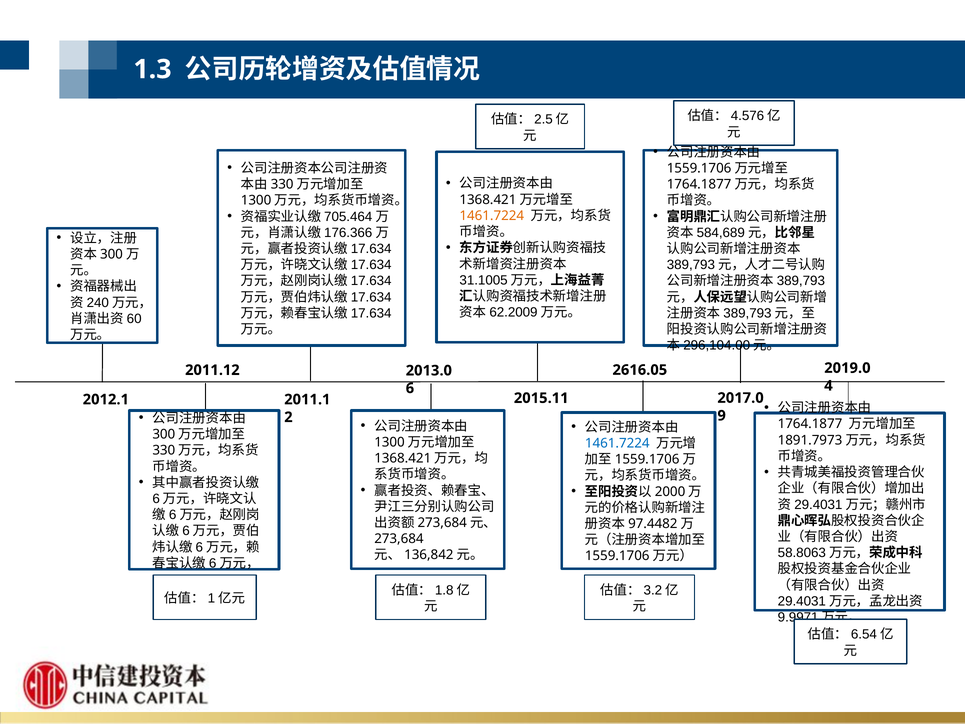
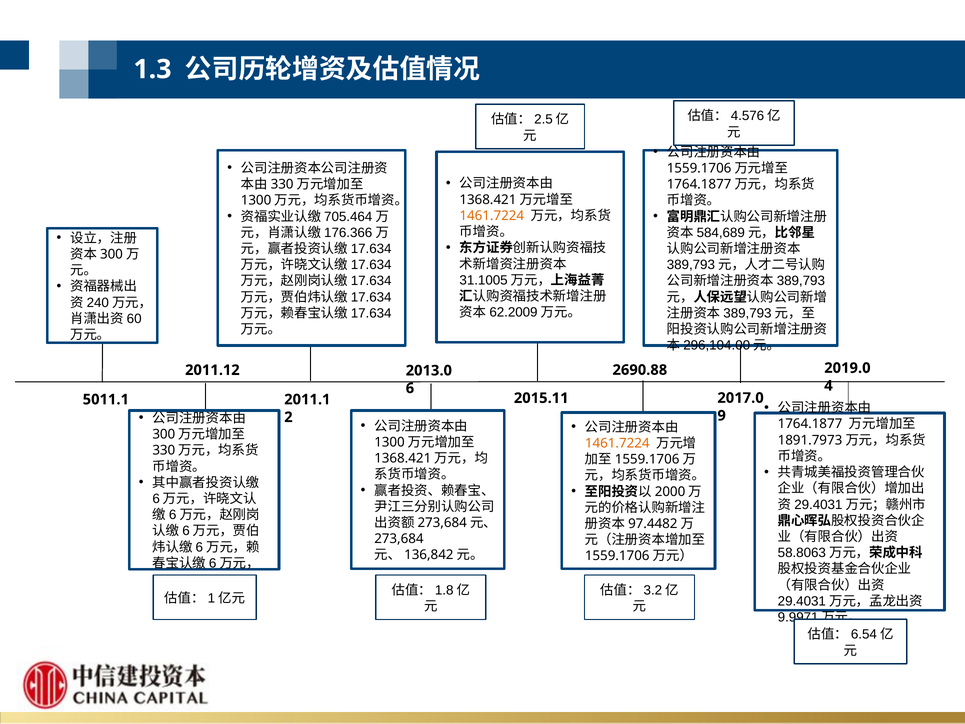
2616.05: 2616.05 -> 2690.88 (640, 370)
2012.1: 2012.1 -> 5011.1 (106, 399)
1461.7224 colour: blue -> orange (617, 443)
